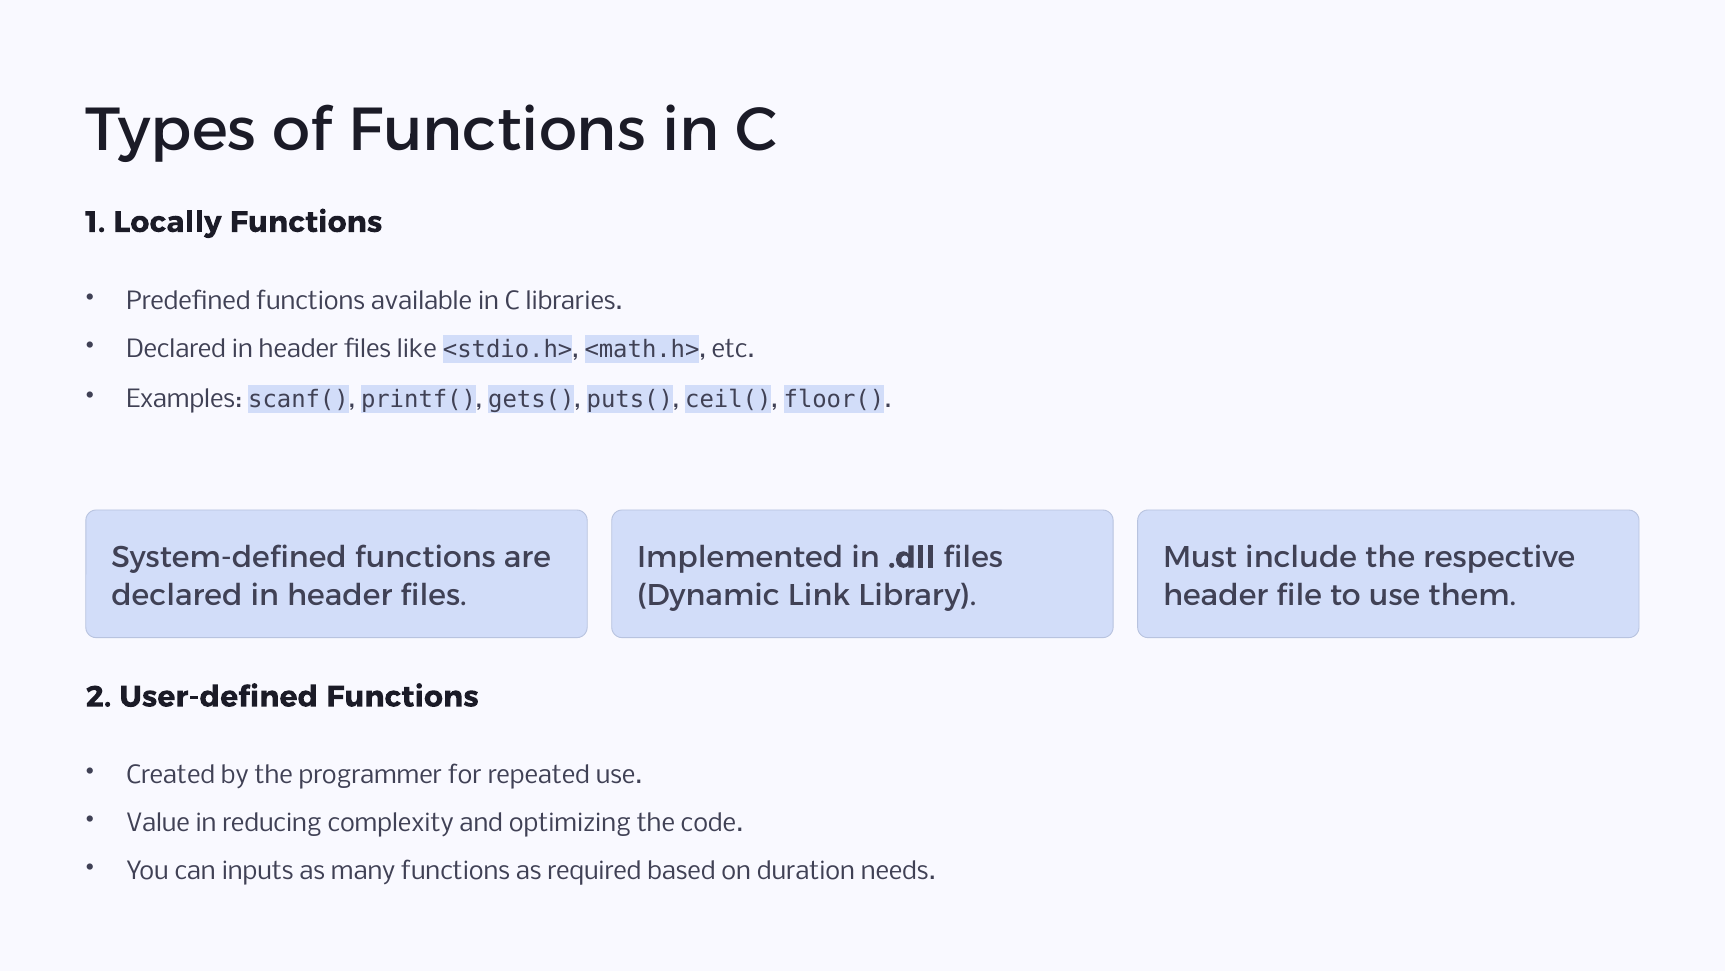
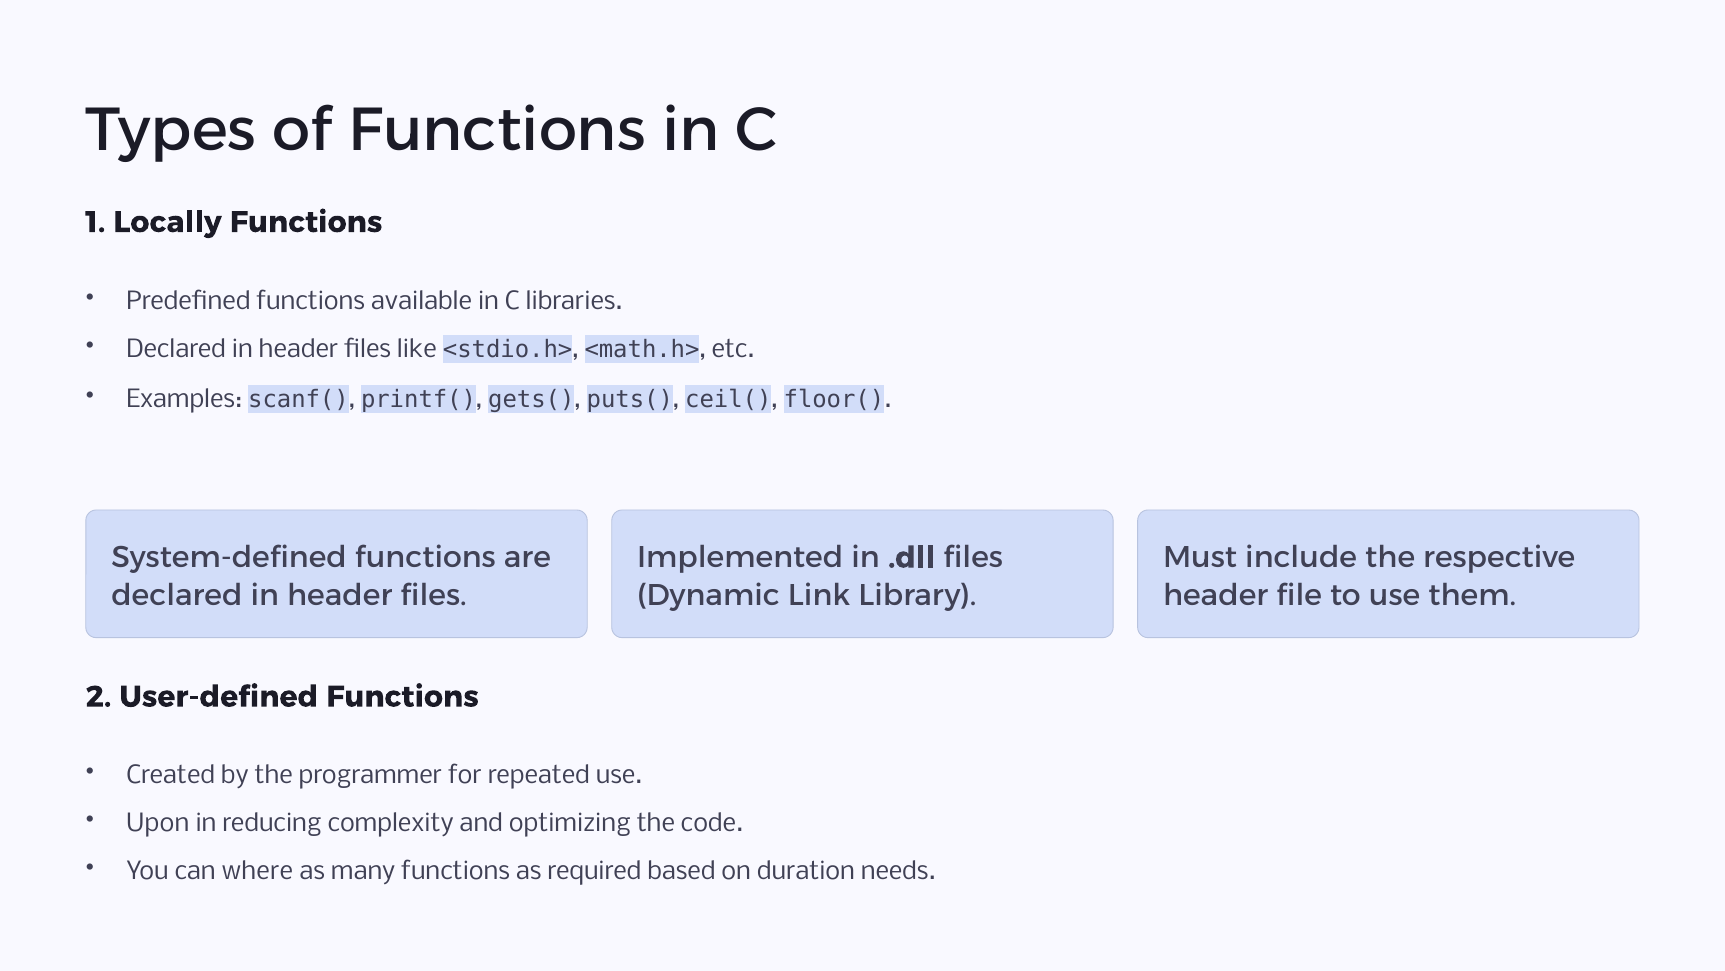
Value: Value -> Upon (158, 823)
inputs: inputs -> where (258, 871)
